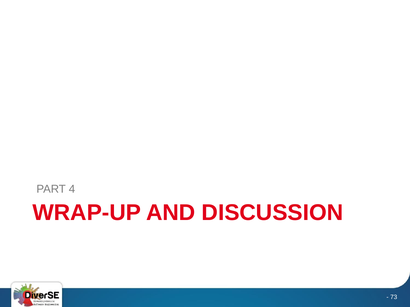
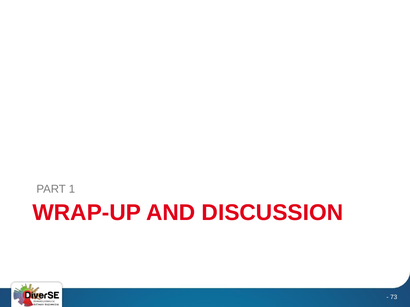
4: 4 -> 1 (72, 189)
